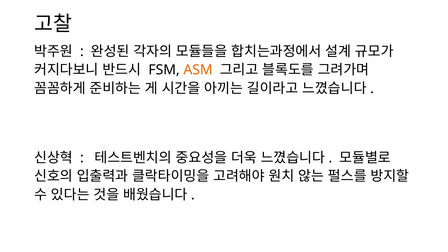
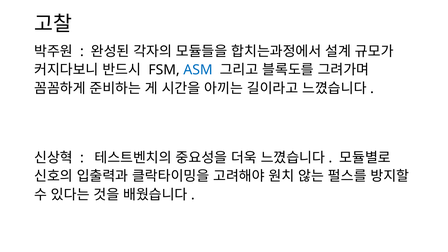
ASM colour: orange -> blue (198, 70)
